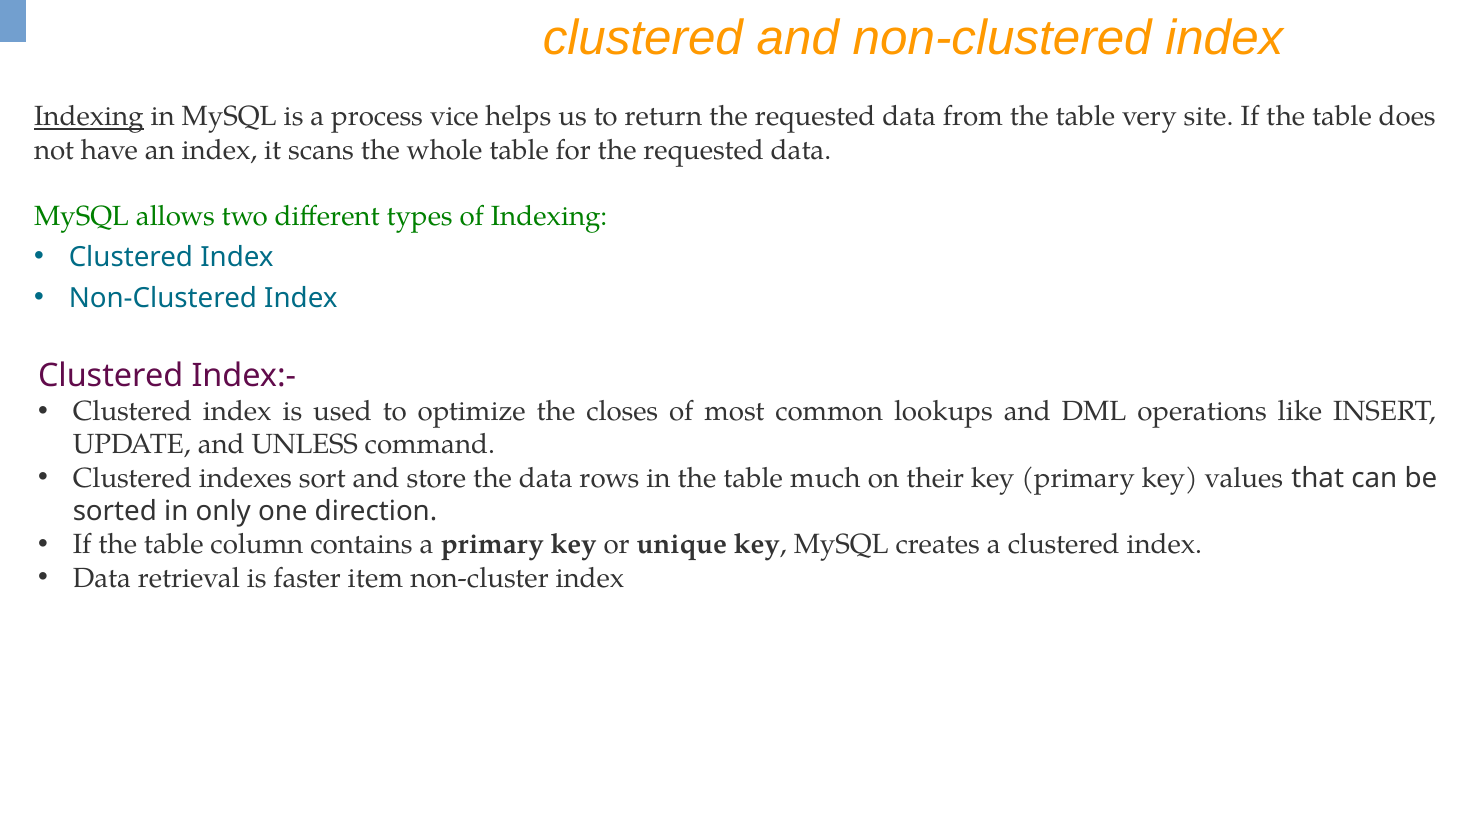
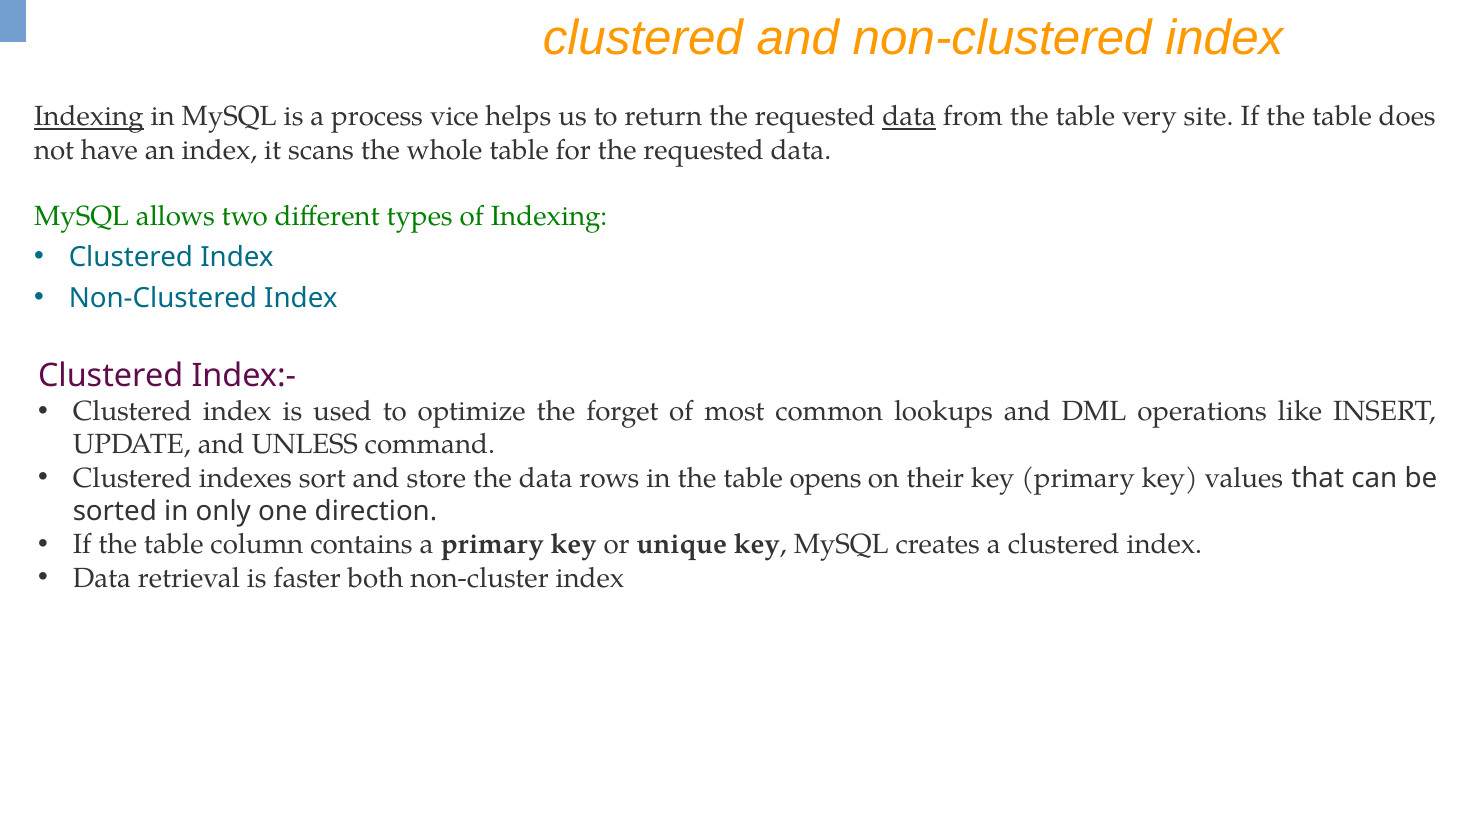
data underline: none -> present (909, 117)
closes: closes -> forget (622, 412)
much: much -> opens (826, 478)
item: item -> both (376, 578)
